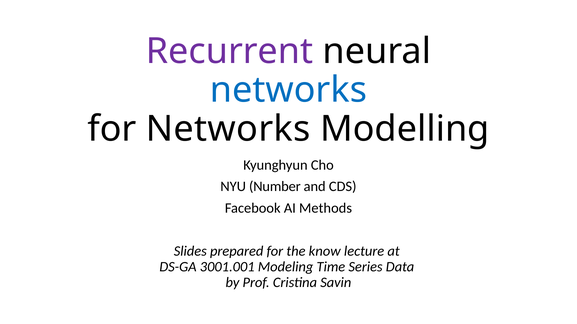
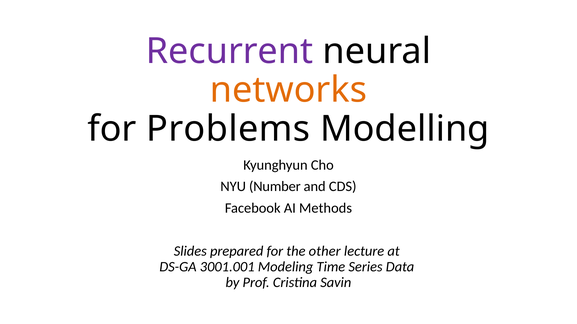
networks colour: blue -> orange (288, 90)
for Networks: Networks -> Problems (228, 129)
know: know -> other (325, 252)
